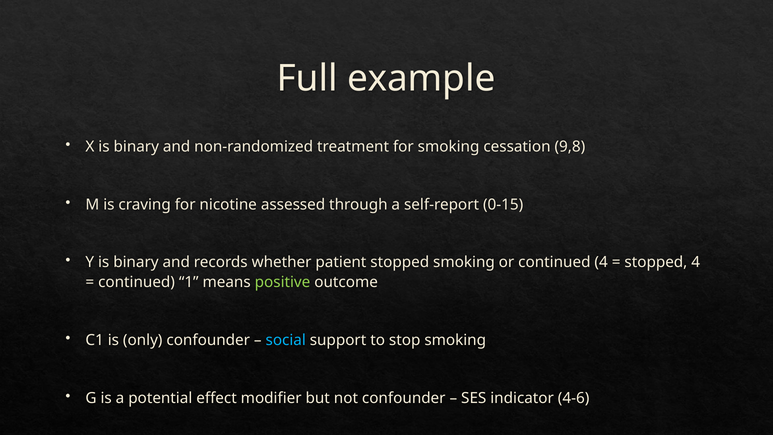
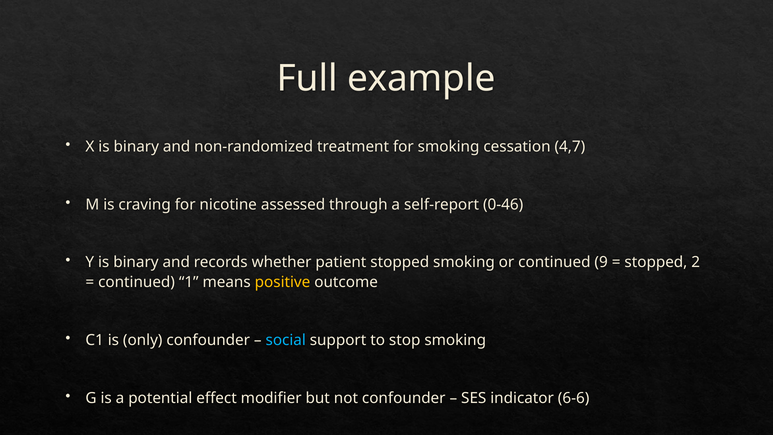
9,8: 9,8 -> 4,7 (570, 147)
0-15: 0-15 -> 0-46 (503, 204)
continued 4: 4 -> 9 (601, 262)
stopped 4: 4 -> 2 (696, 262)
positive colour: light green -> yellow (283, 282)
4-6: 4-6 -> 6-6 (574, 398)
